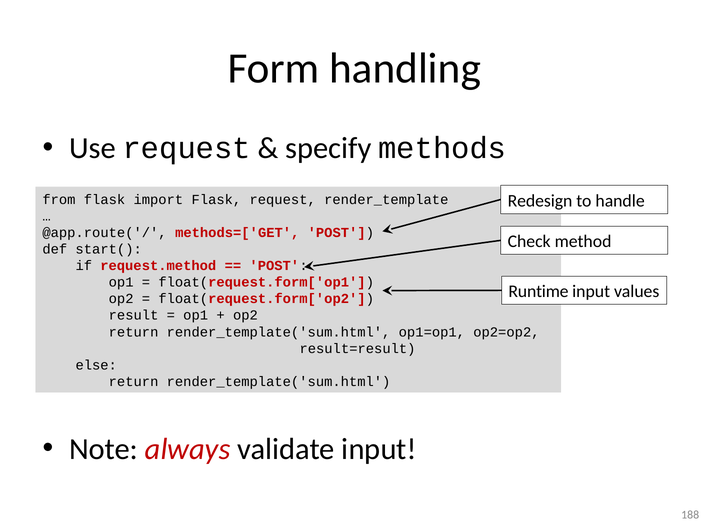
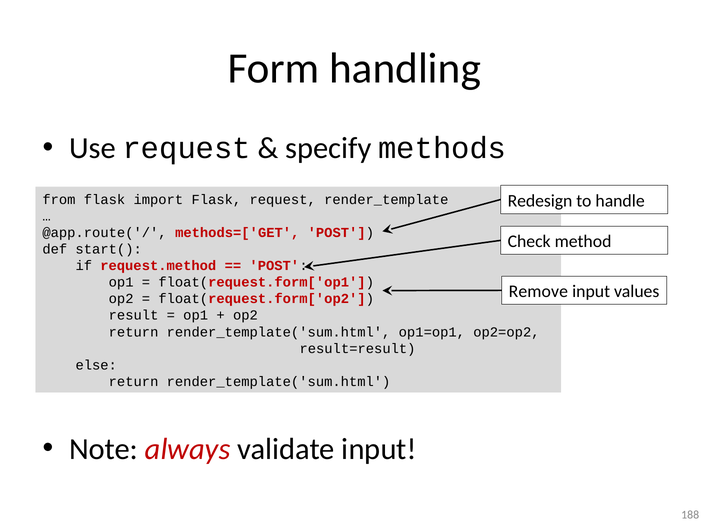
Runtime: Runtime -> Remove (538, 291)
